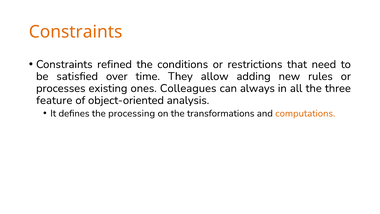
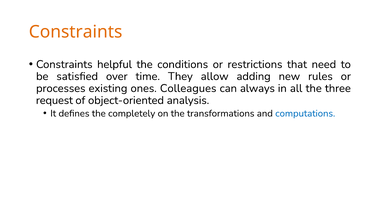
refined: refined -> helpful (115, 64)
feature: feature -> request (54, 100)
processing: processing -> completely (132, 113)
computations colour: orange -> blue (305, 113)
